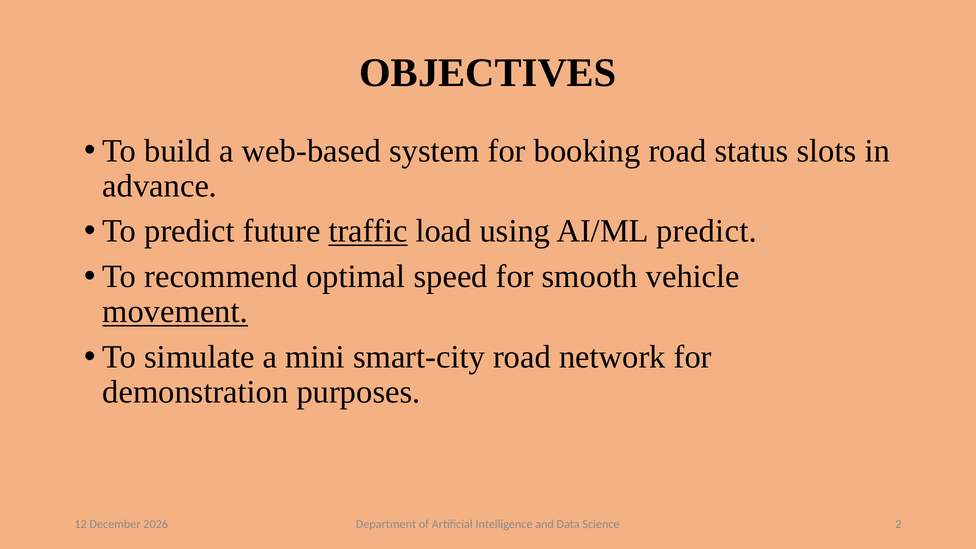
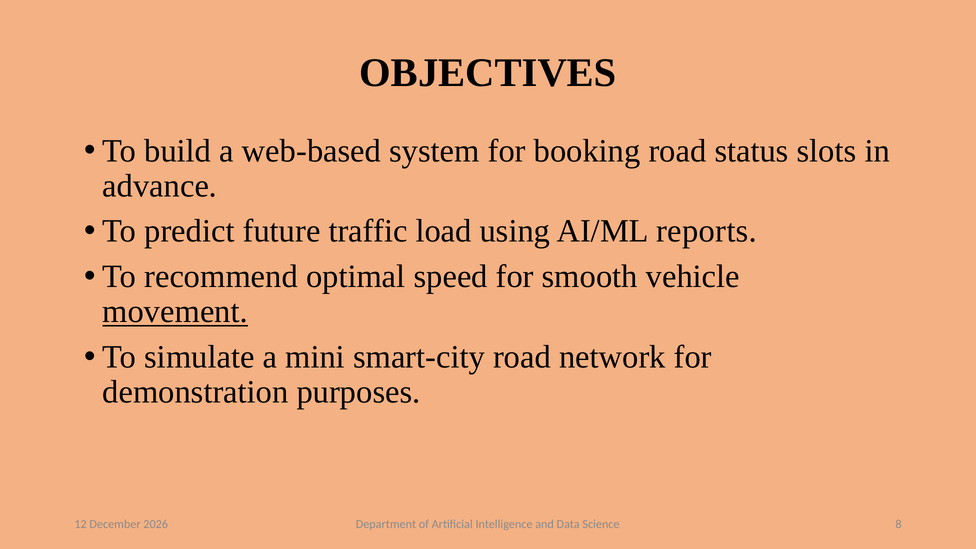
traffic underline: present -> none (368, 231)
AI/ML predict: predict -> reports (707, 231)
2: 2 -> 8 (899, 524)
